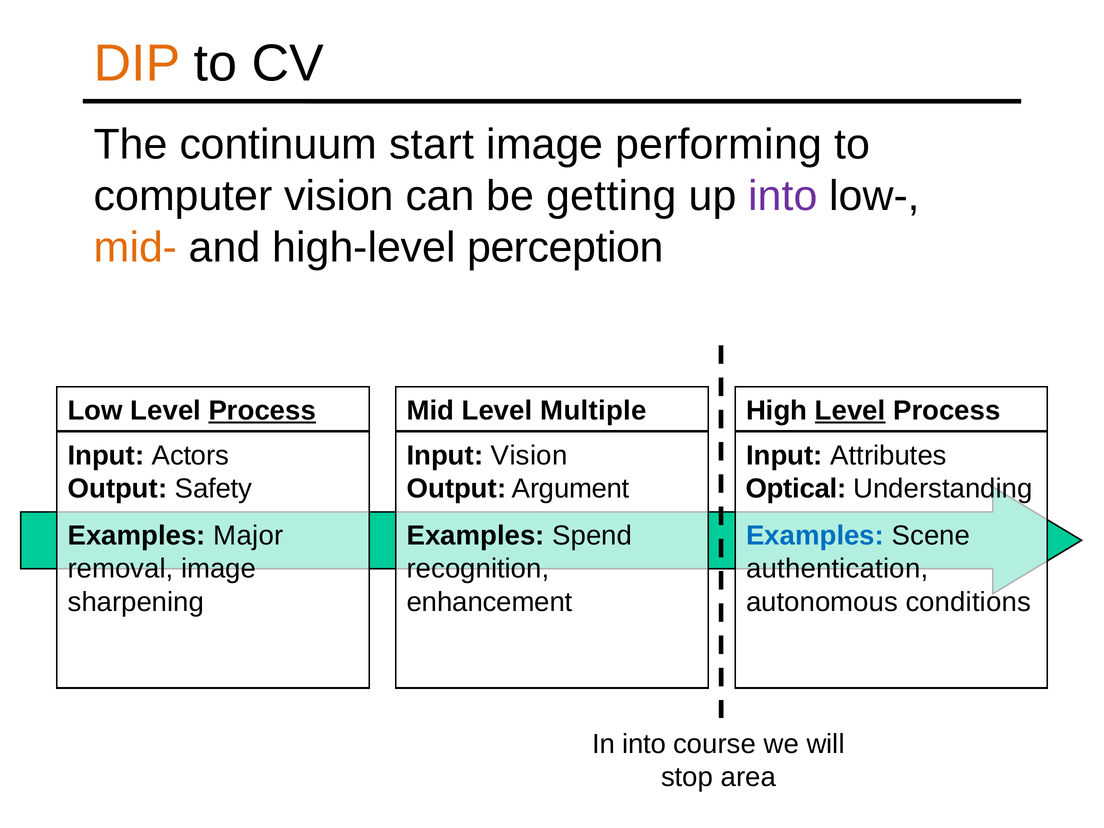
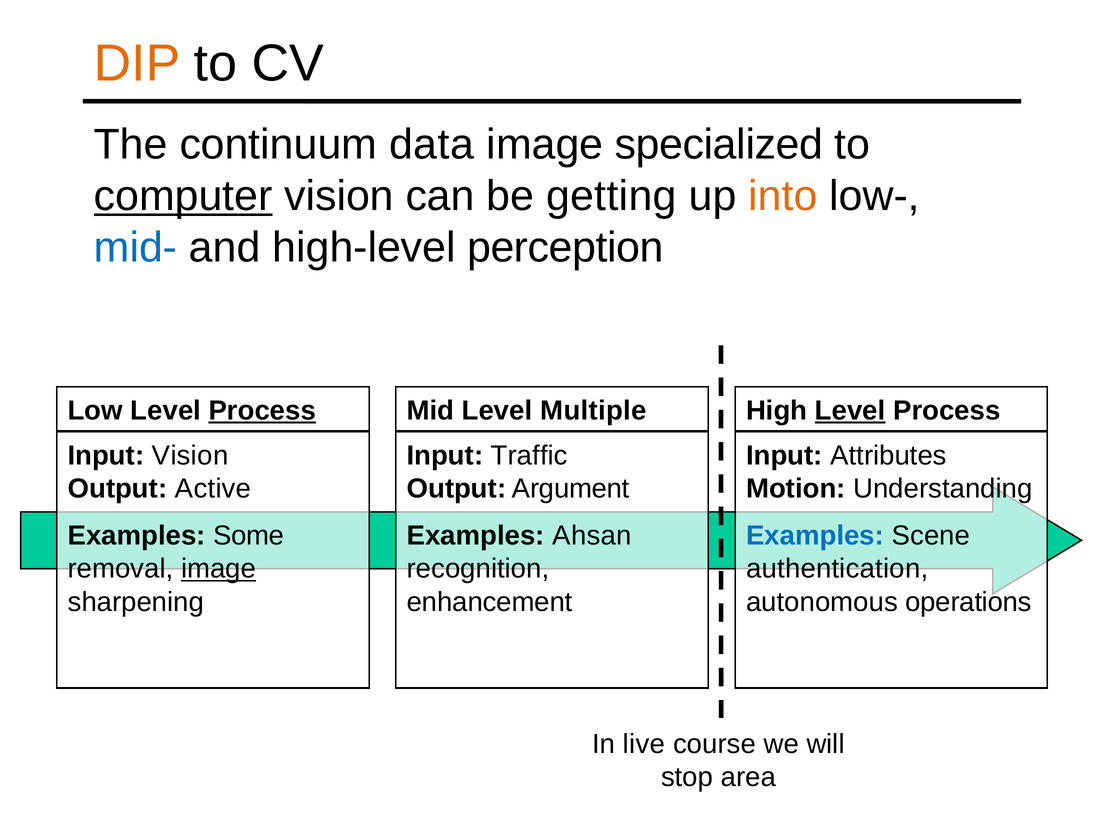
start: start -> data (432, 145)
performing: performing -> specialized (719, 145)
computer underline: none -> present (183, 196)
into colour: purple -> orange (783, 196)
mid- colour: orange -> blue (136, 248)
Input Actors: Actors -> Vision (190, 456)
Input Vision: Vision -> Traffic (529, 456)
Safety: Safety -> Active (213, 489)
Optical: Optical -> Motion (796, 489)
Major: Major -> Some (249, 536)
Spend: Spend -> Ahsan (592, 536)
image underline: none -> present (219, 569)
conditions: conditions -> operations (968, 602)
In into: into -> live (644, 744)
